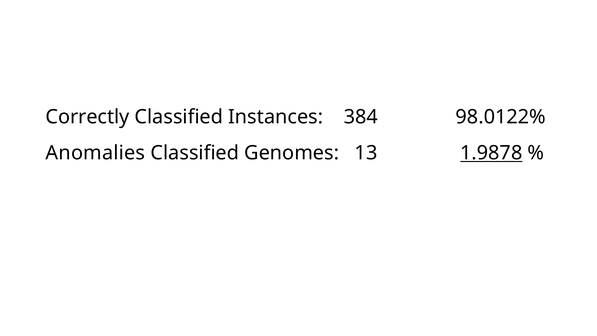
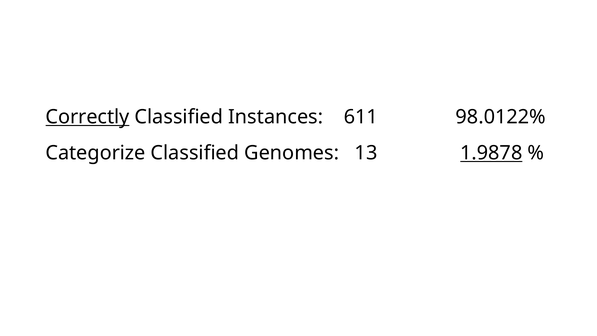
Correctly underline: none -> present (87, 117)
384: 384 -> 611 (361, 117)
Anomalies: Anomalies -> Categorize (96, 153)
